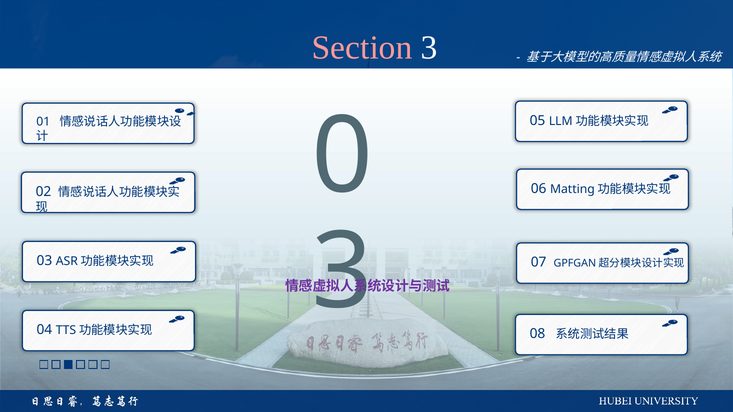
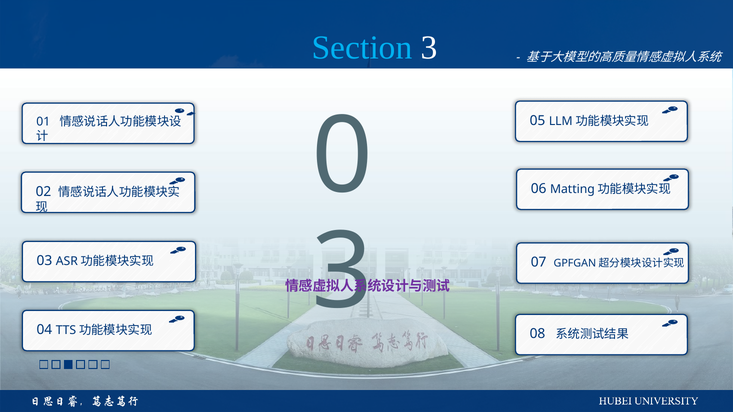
Section colour: pink -> light blue (362, 48)
